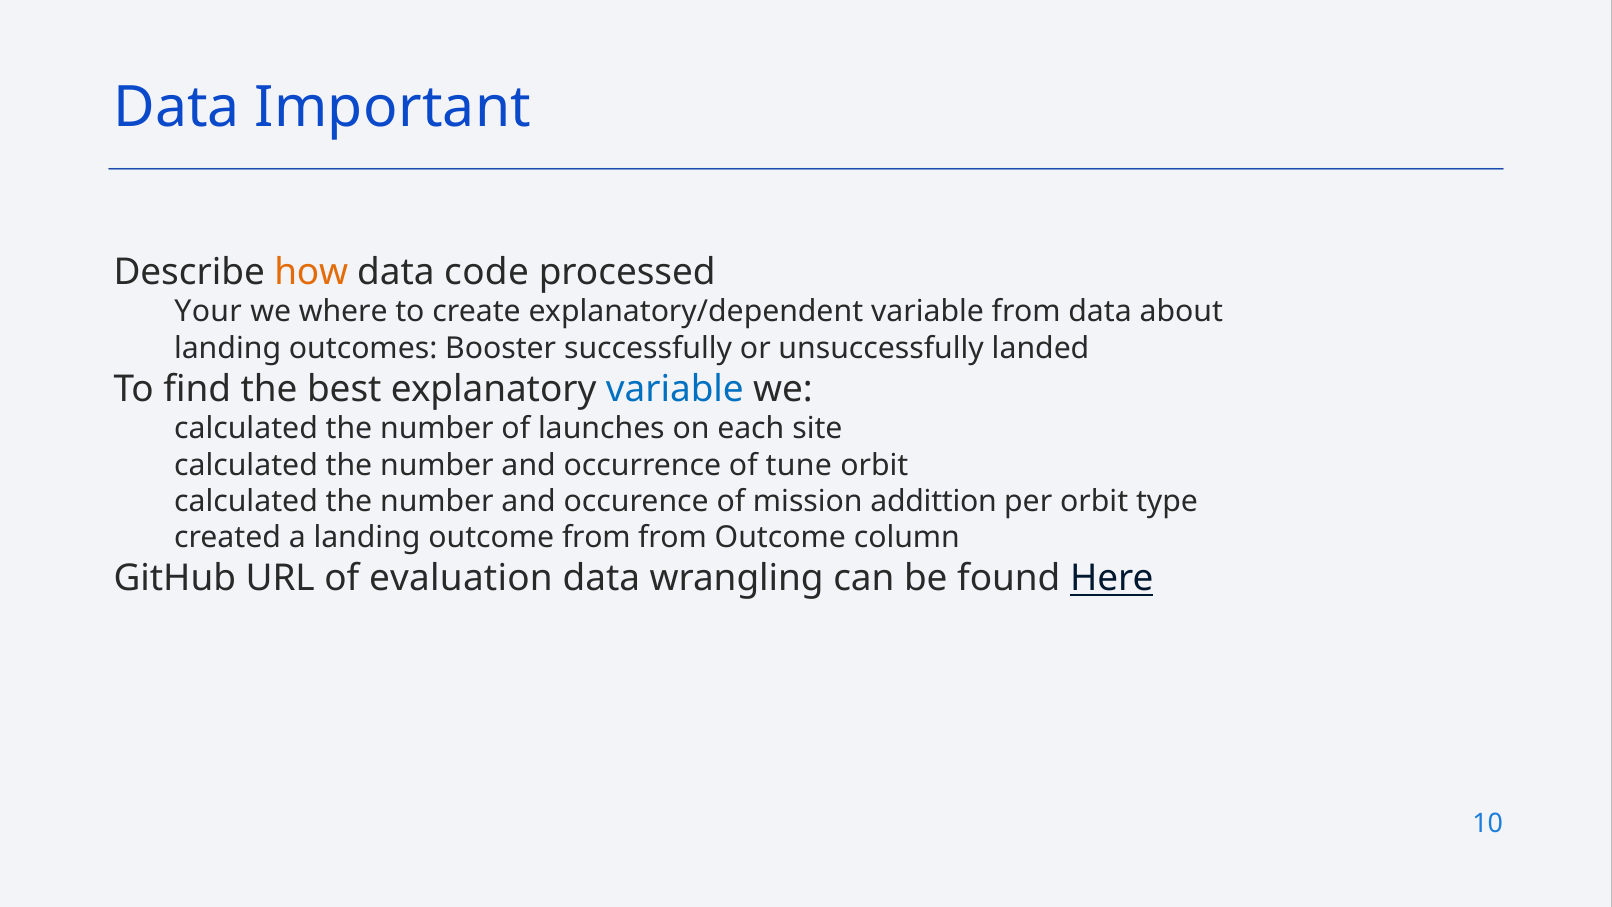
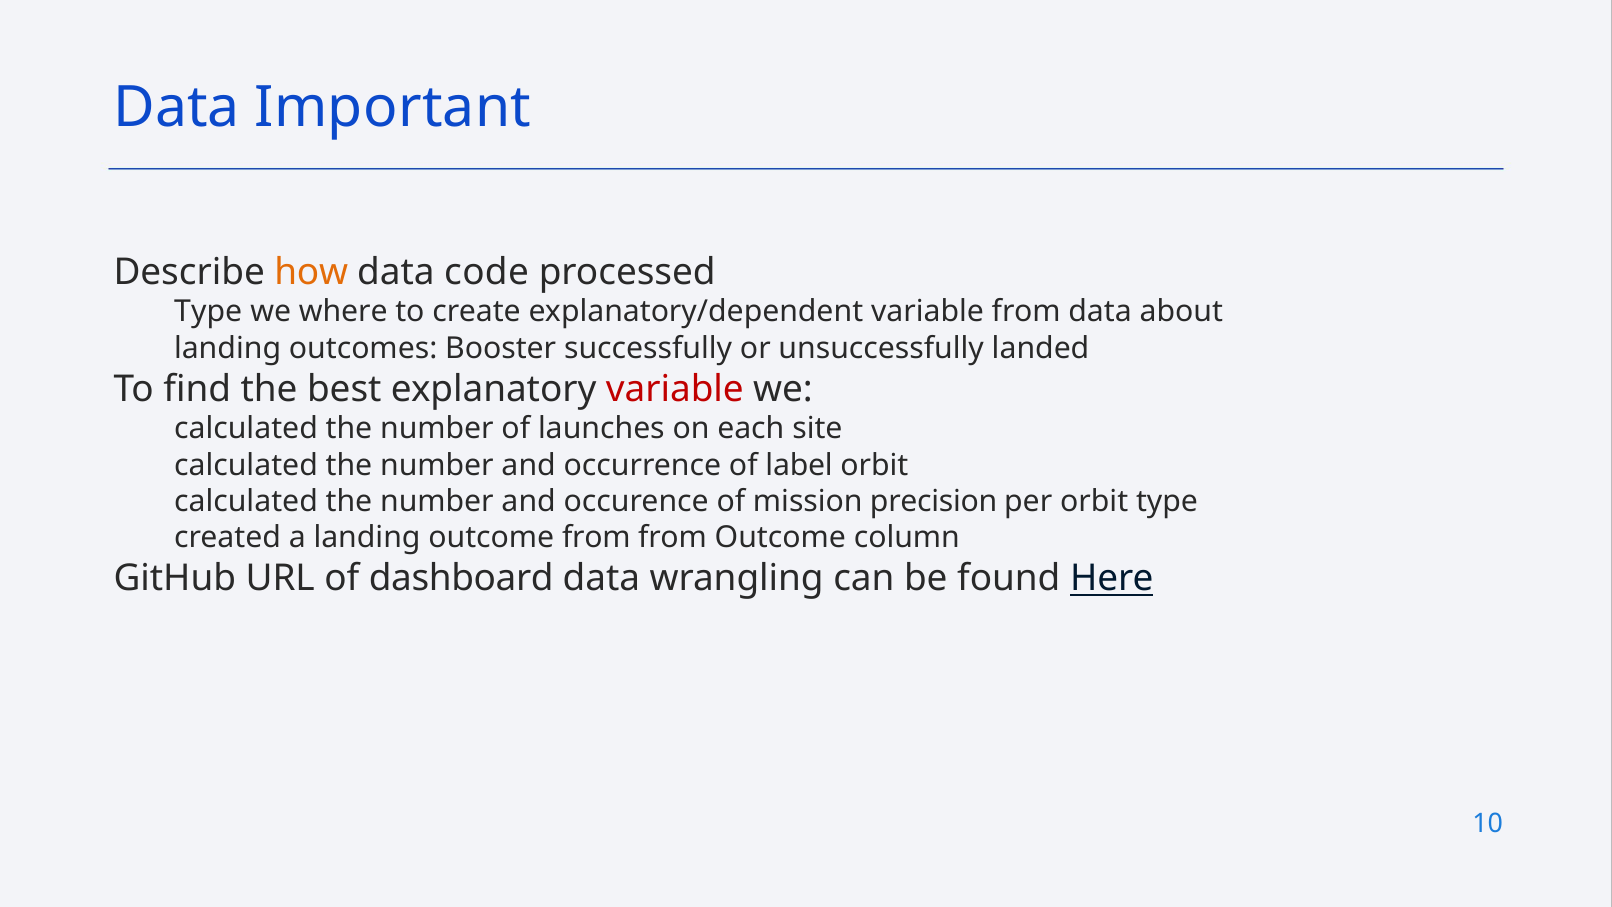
Your: Your -> Type (208, 312)
variable colour: blue -> red (675, 389)
tune: tune -> label (799, 465)
addittion: addittion -> precision (934, 501)
evaluation: evaluation -> dashboard (461, 578)
